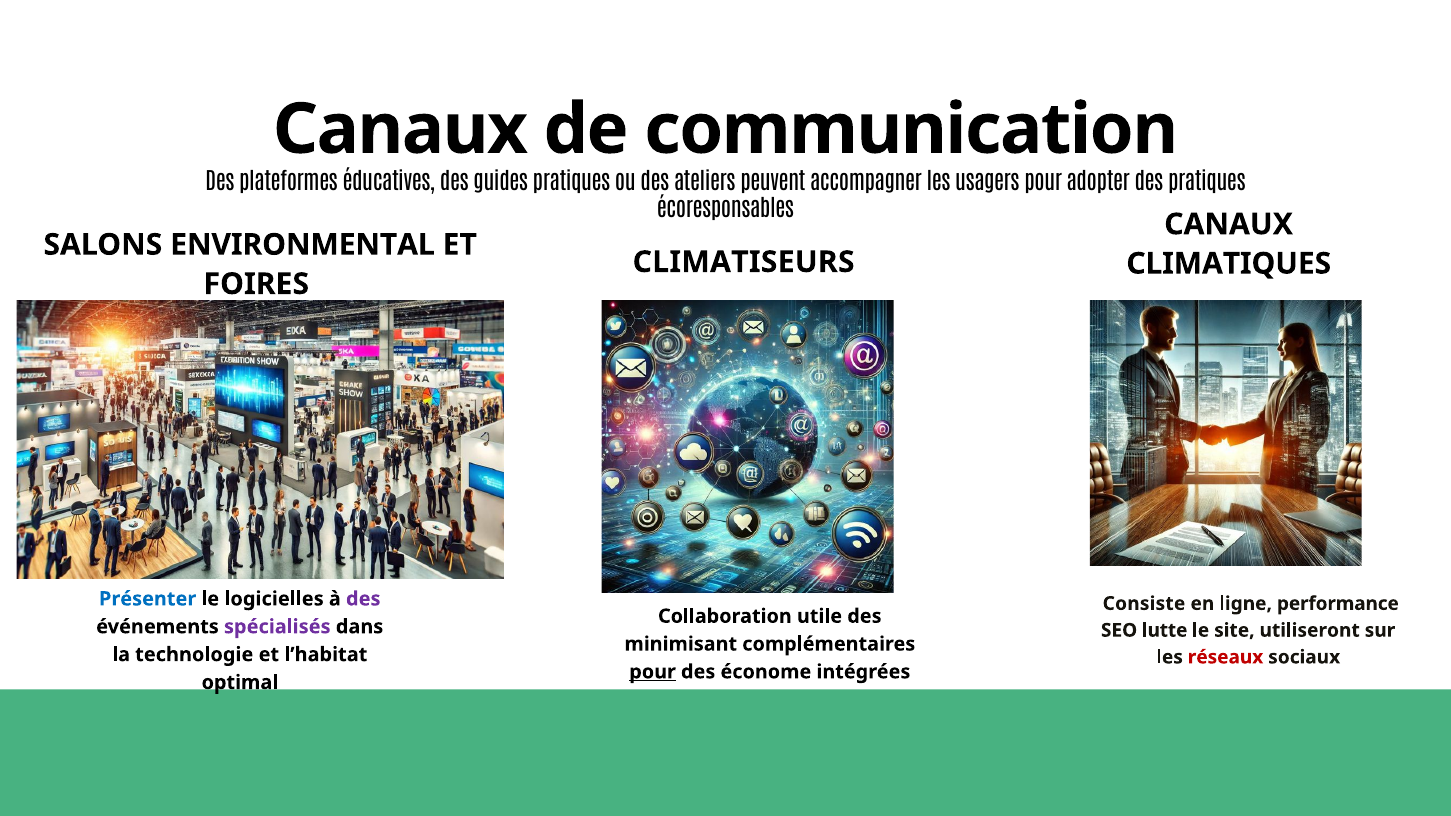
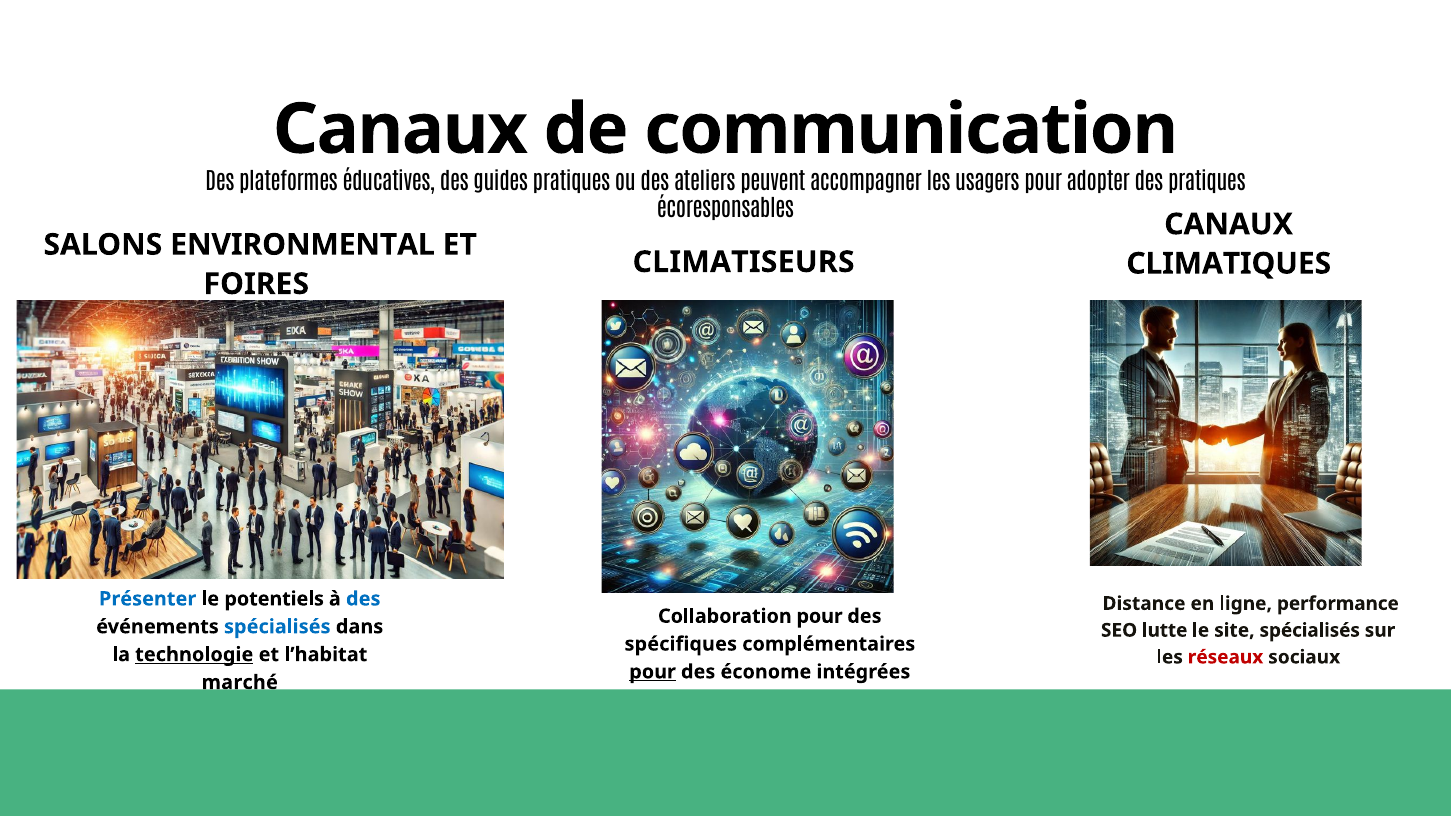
logicielles: logicielles -> potentiels (274, 599)
des colour: purple -> blue (363, 599)
Consiste: Consiste -> Distance (1144, 604)
Collaboration utile: utile -> pour (820, 616)
spécialisés colour: purple -> blue (277, 627)
site utiliseront: utiliseront -> spécialisés (1310, 630)
minimisant: minimisant -> spécifiques (681, 644)
technologie underline: none -> present (194, 655)
optimal: optimal -> marché (240, 683)
